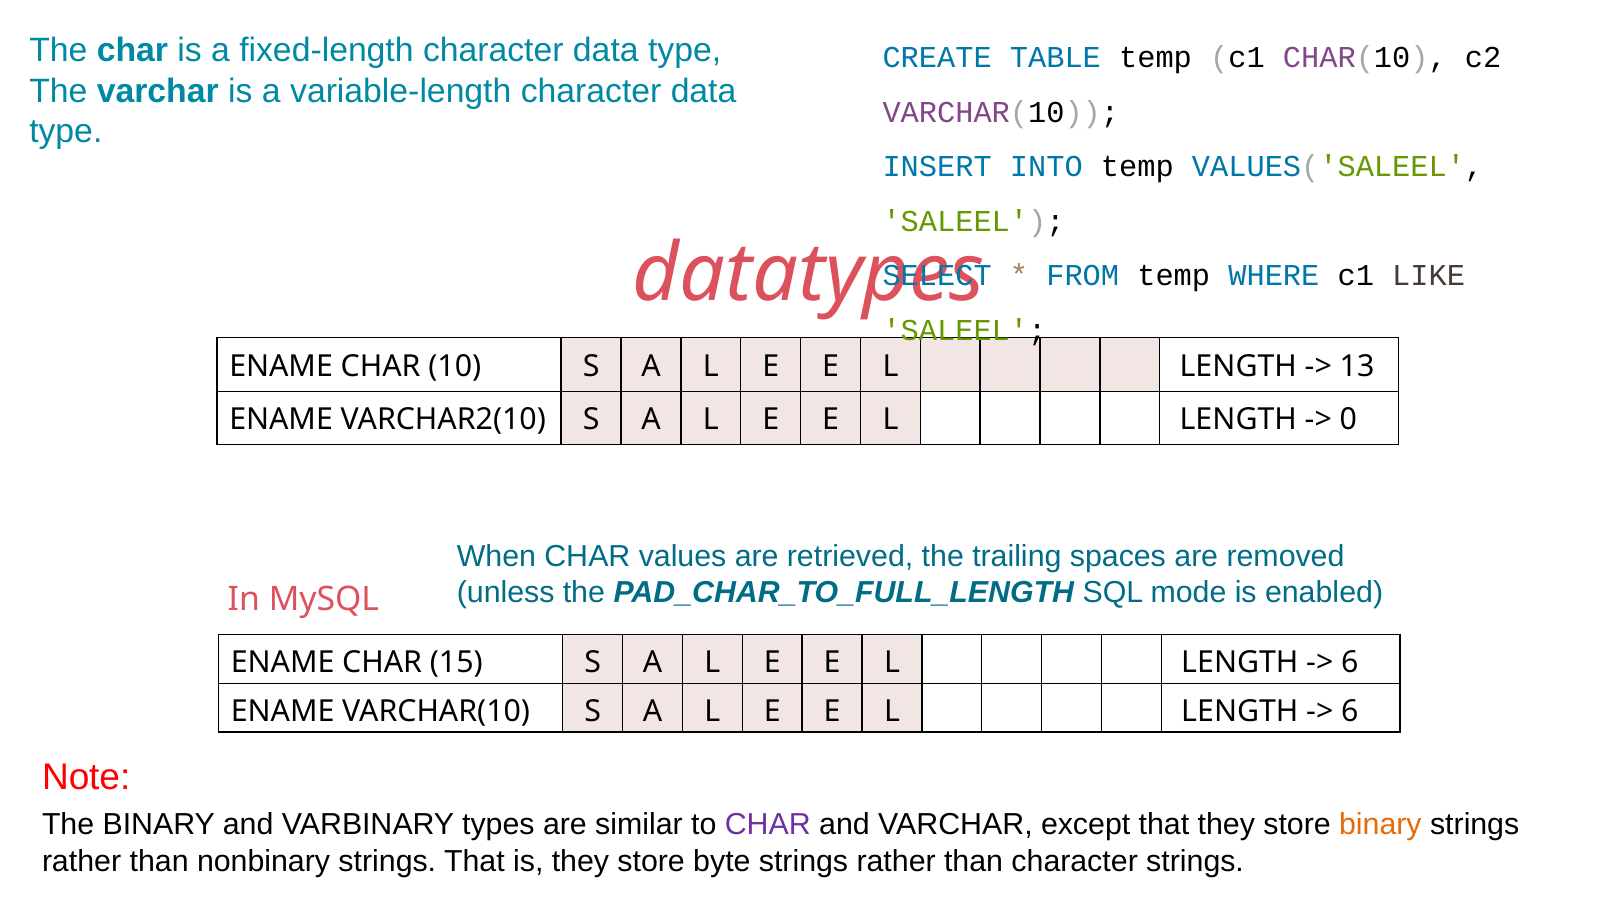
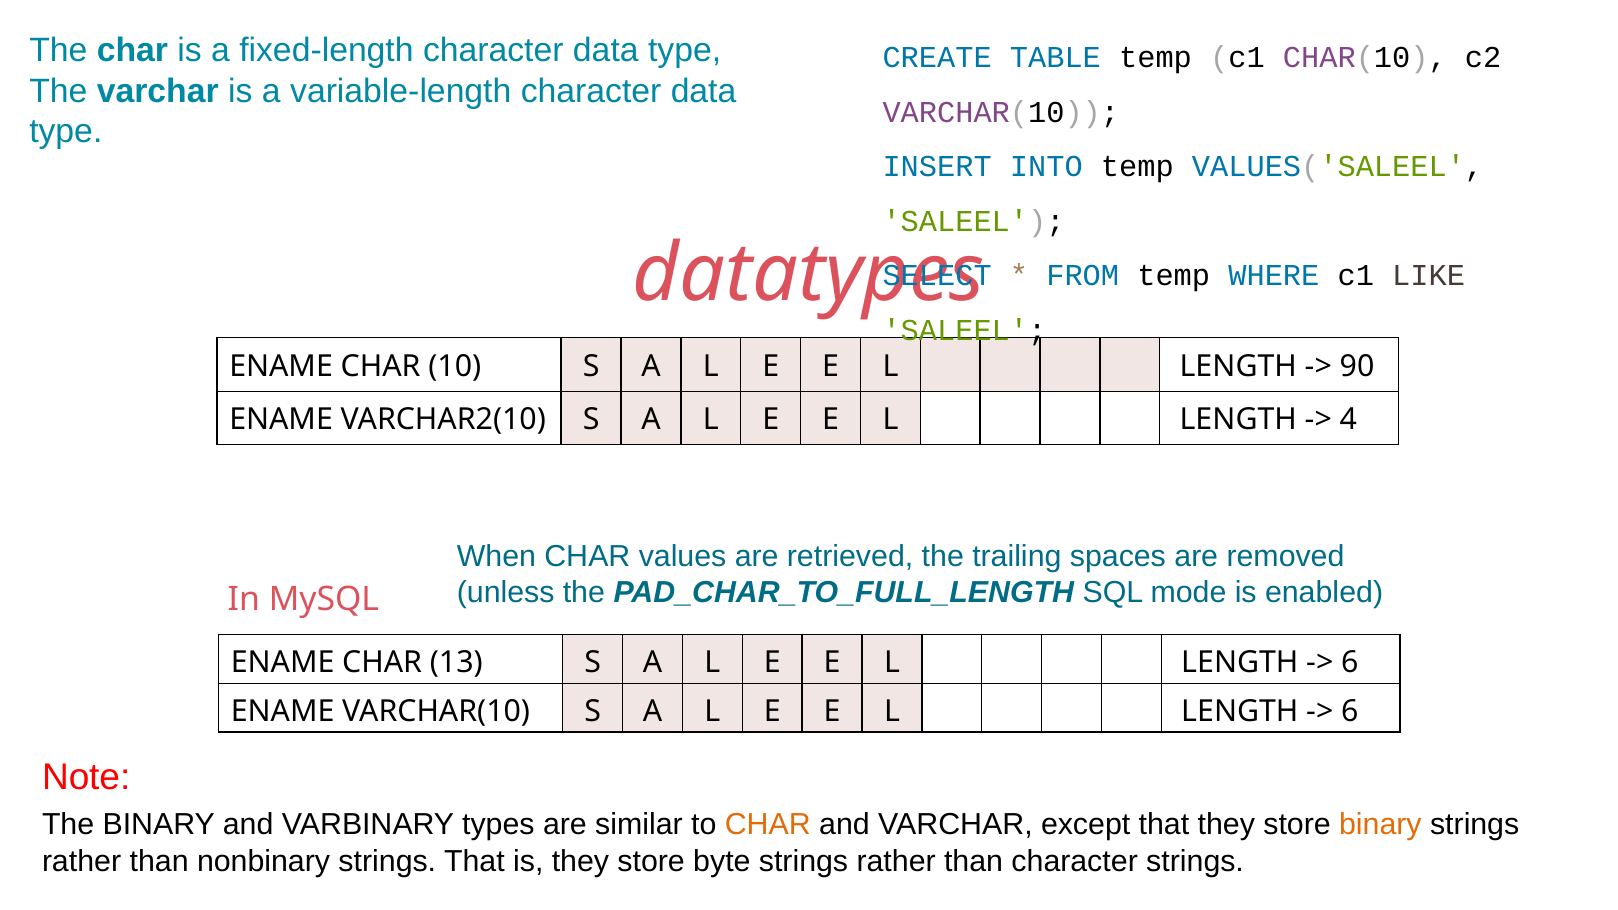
13: 13 -> 90 (1357, 366)
0: 0 -> 4 (1348, 420)
15: 15 -> 13 (456, 663)
CHAR colour: purple -> orange (768, 825)
